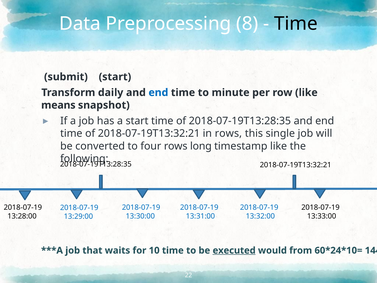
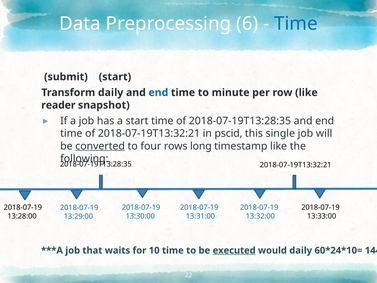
8: 8 -> 6 (247, 24)
Time colour: black -> blue (296, 24)
means: means -> reader (58, 105)
in rows: rows -> pscid (228, 133)
converted underline: none -> present (100, 146)
would from: from -> daily (301, 250)
